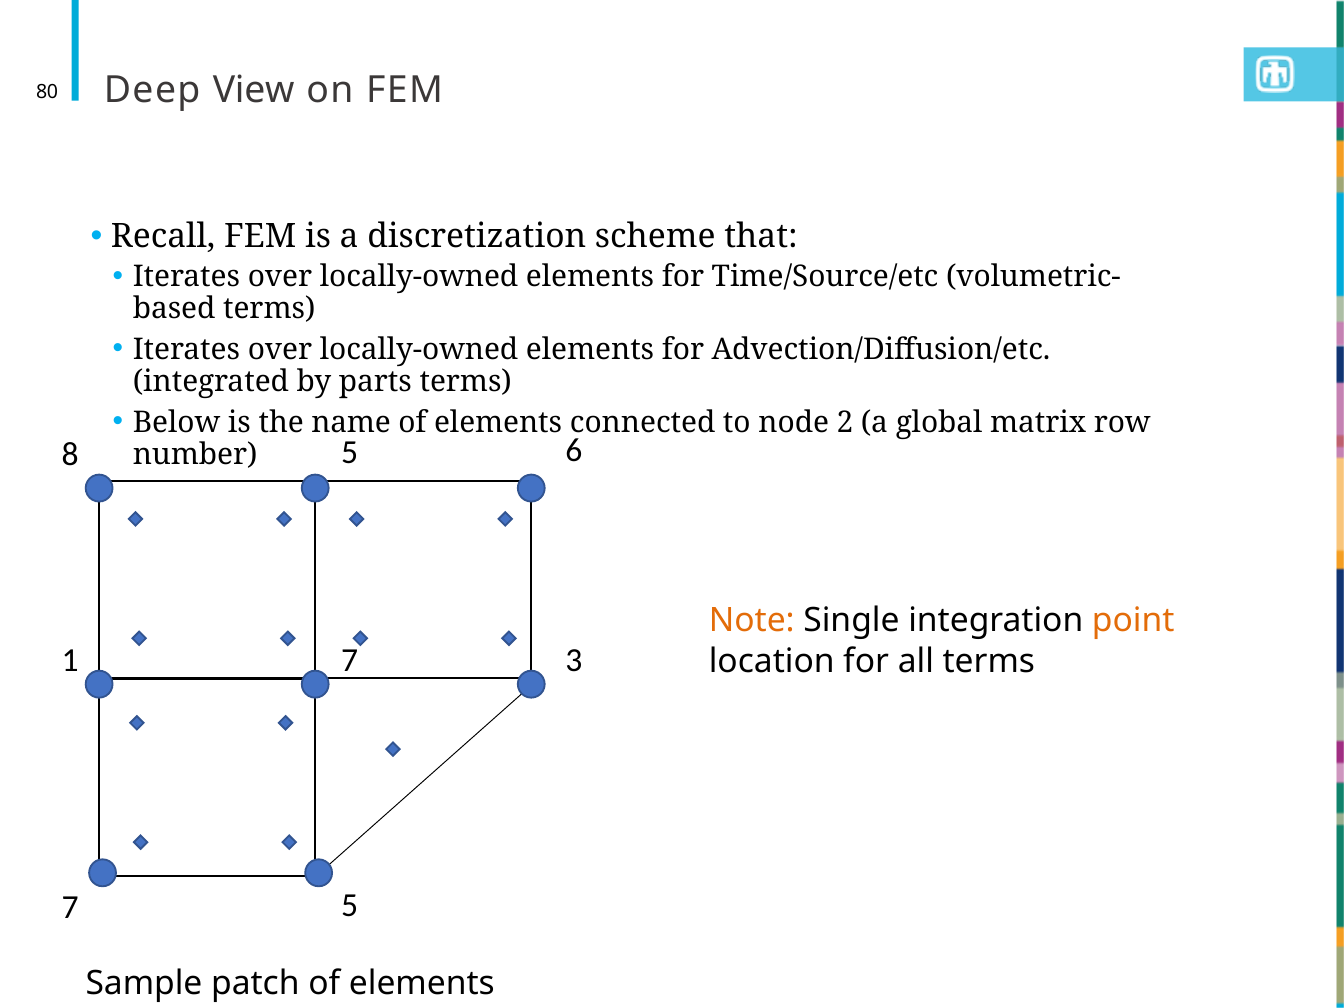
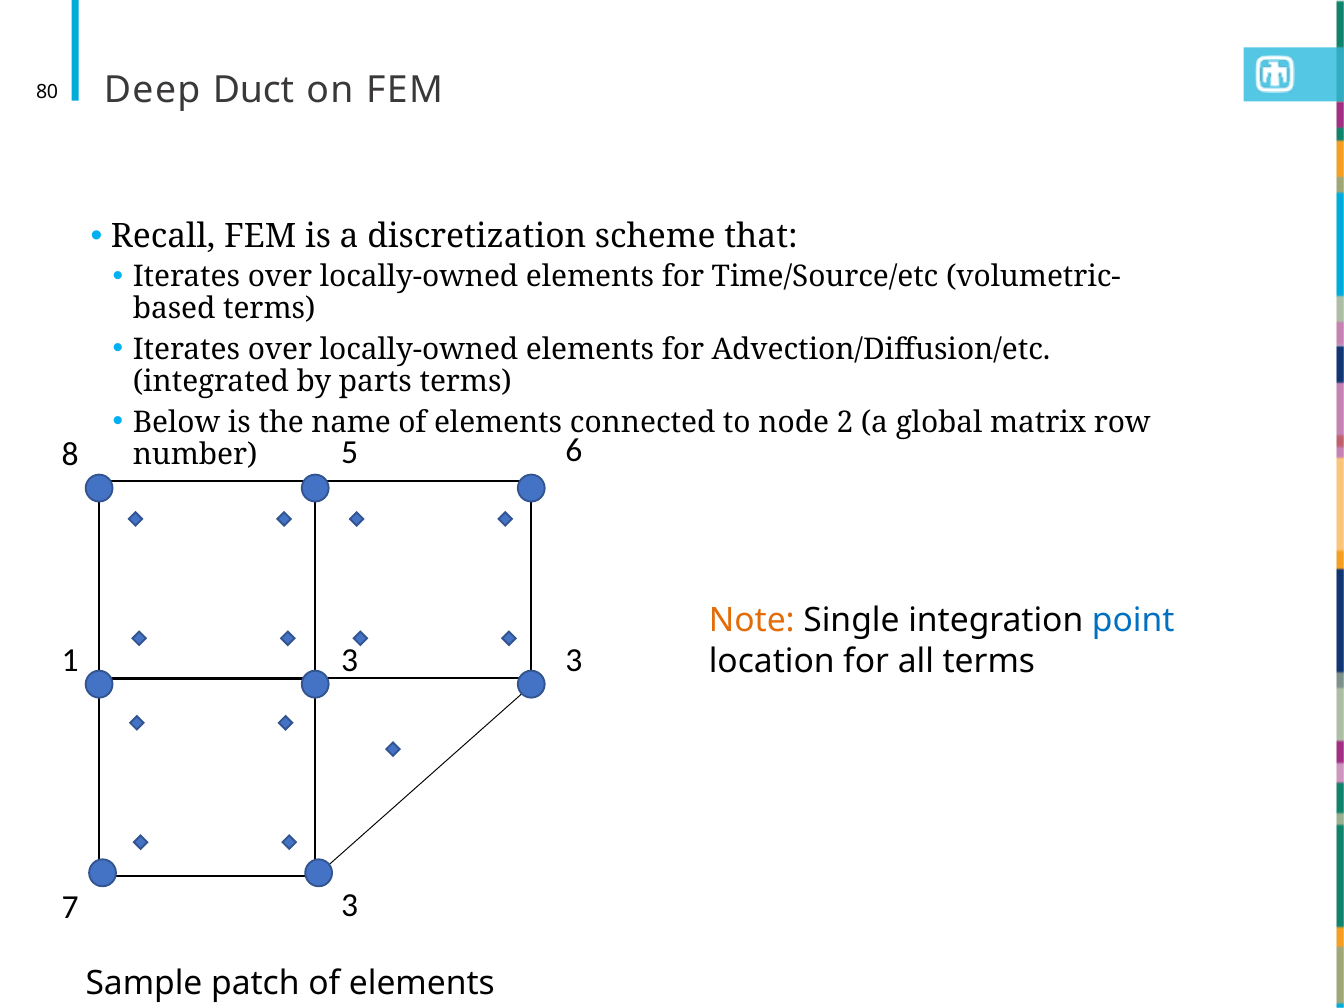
View: View -> Duct (254, 90)
point colour: orange -> blue (1133, 621)
1 7: 7 -> 3 (350, 661)
7 5: 5 -> 3 (350, 905)
